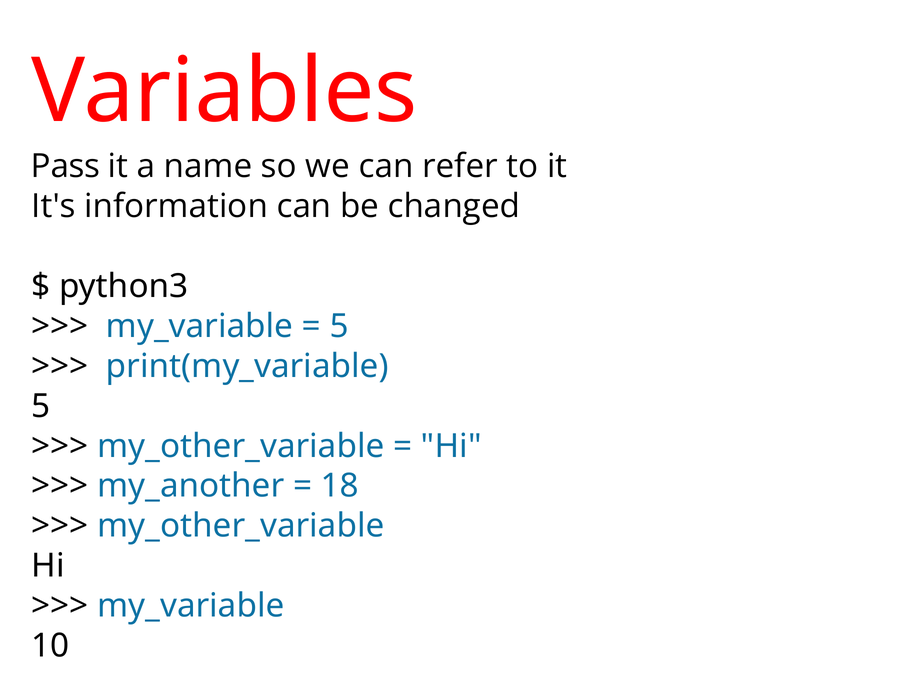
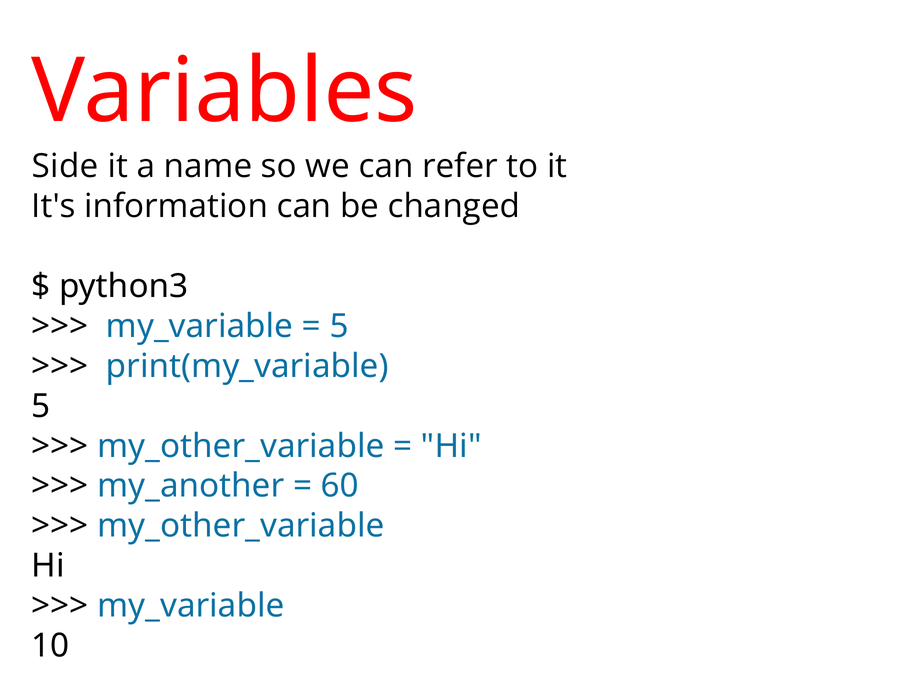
Pass: Pass -> Side (65, 166)
18: 18 -> 60 (340, 487)
